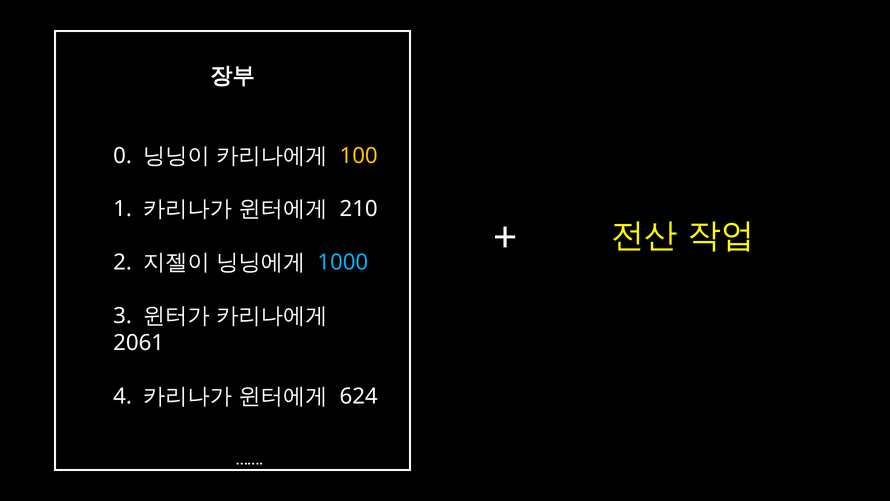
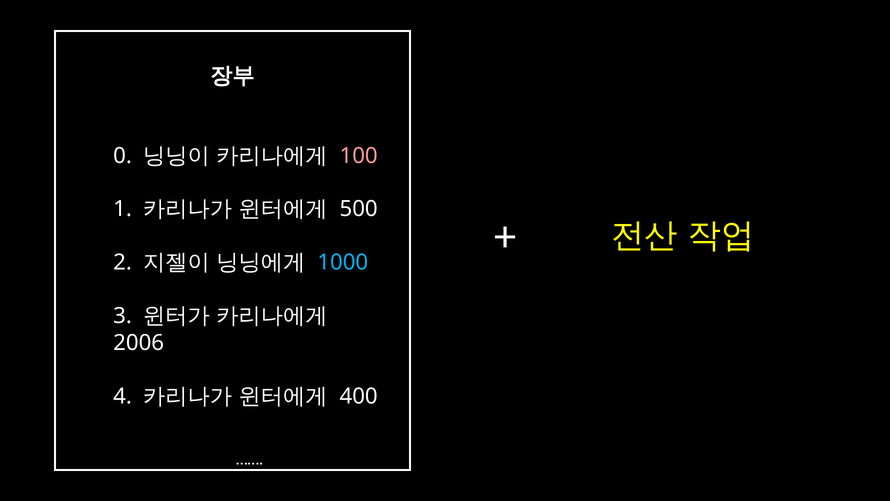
100 colour: yellow -> pink (359, 156)
210: 210 -> 500 (359, 209)
2061: 2061 -> 2006 (139, 342)
624: 624 -> 400 (359, 396)
